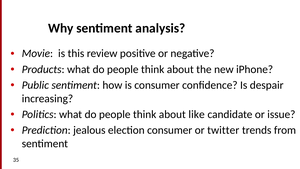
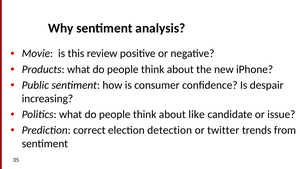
jealous: jealous -> correct (89, 130)
election consumer: consumer -> detection (170, 130)
